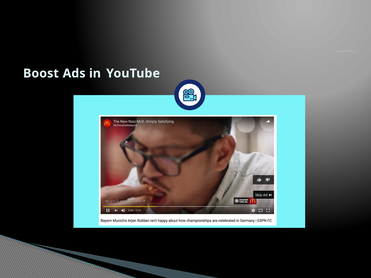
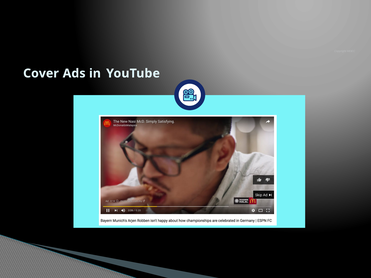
Boost: Boost -> Cover (41, 73)
